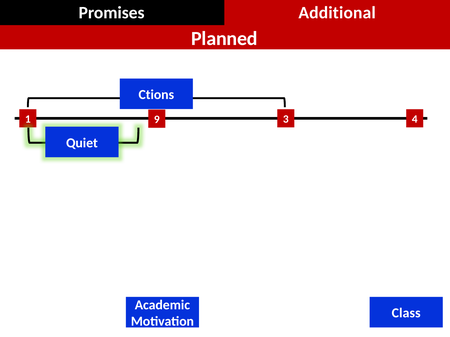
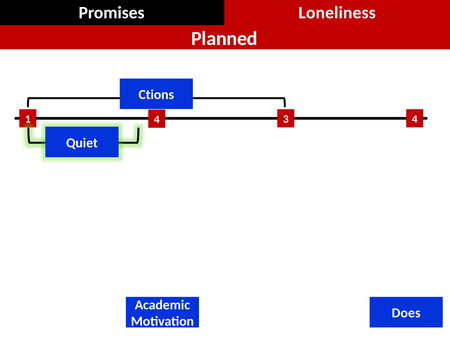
Additional: Additional -> Loneliness (337, 13)
9: 9 -> 4 (157, 120)
Class: Class -> Does (406, 314)
